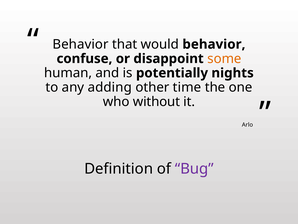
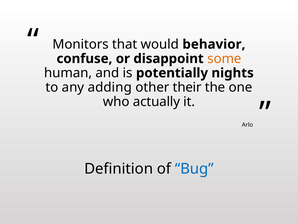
Behavior: Behavior -> Monitors (81, 44)
time: time -> their (187, 87)
without: without -> actually (156, 101)
Bug colour: purple -> blue (194, 168)
